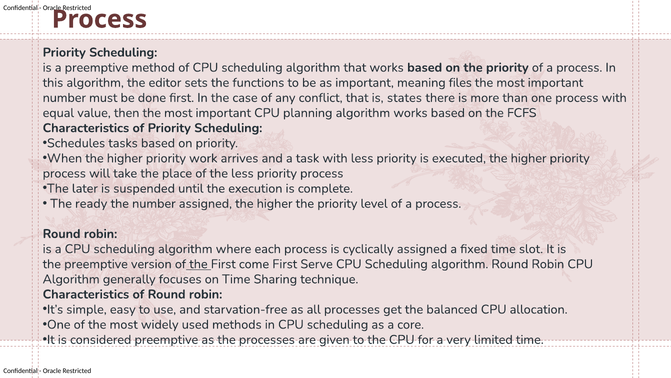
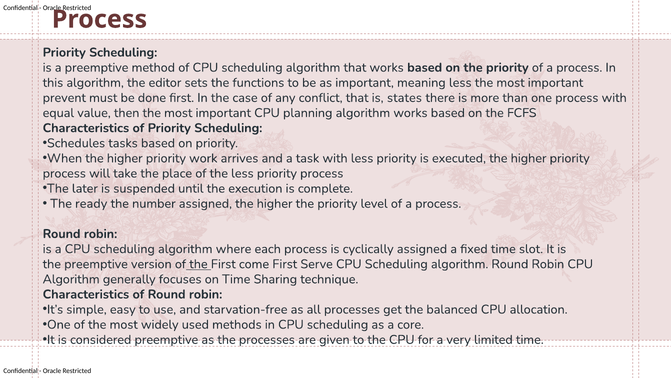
meaning files: files -> less (460, 83)
number: number -> prevent (64, 98)
